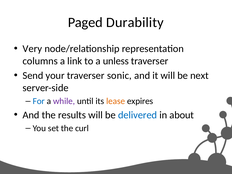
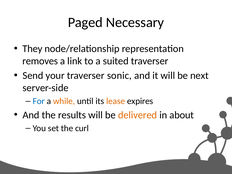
Durability: Durability -> Necessary (135, 22)
Very: Very -> They (32, 49)
columns: columns -> removes (40, 61)
unless: unless -> suited (116, 61)
while colour: purple -> orange (64, 101)
delivered colour: blue -> orange (138, 115)
